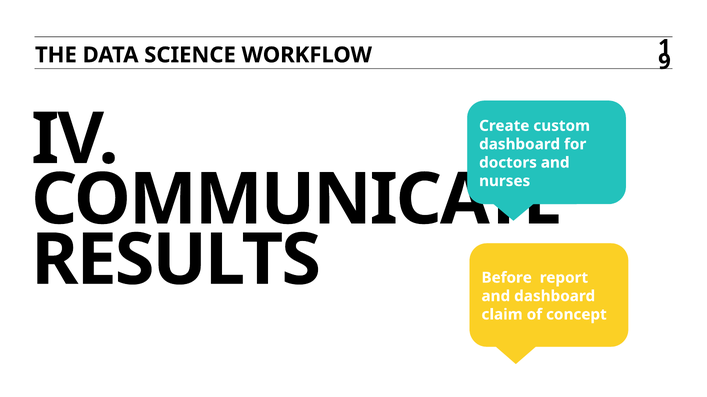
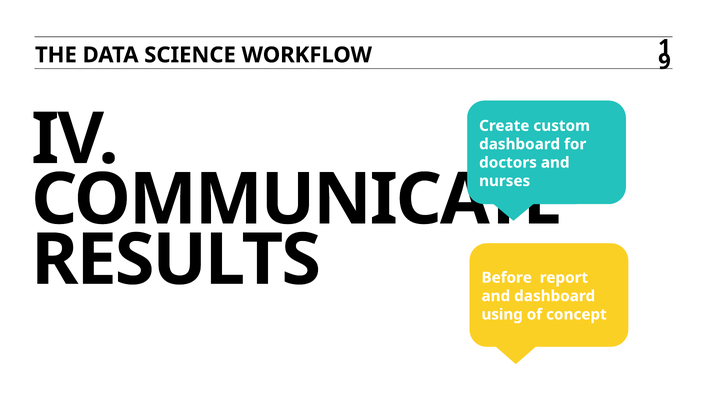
claim: claim -> using (502, 314)
